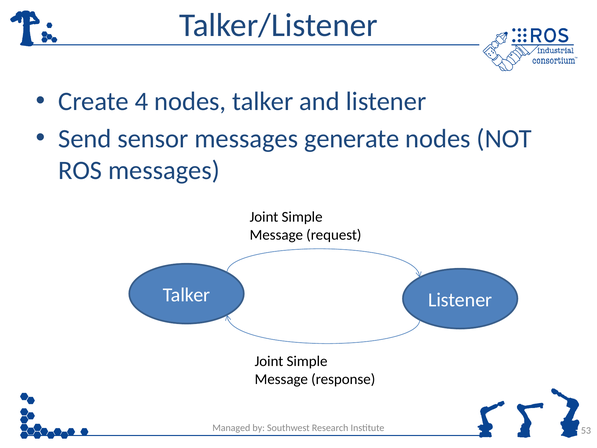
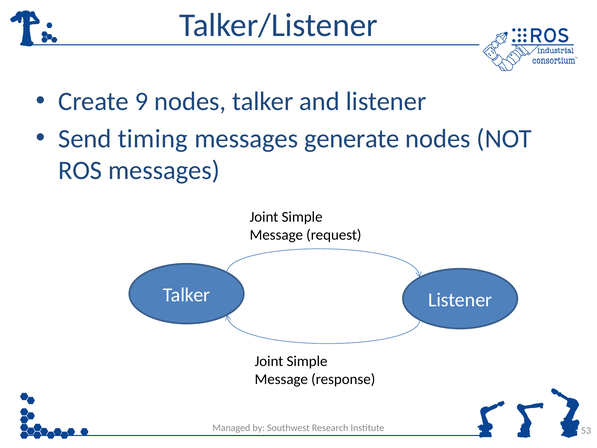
4: 4 -> 9 (141, 101)
sensor: sensor -> timing (153, 138)
